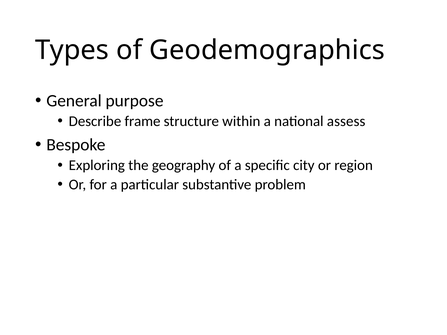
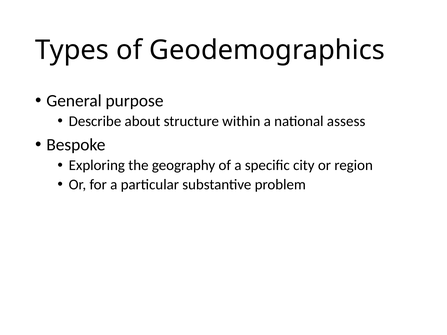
frame: frame -> about (142, 121)
